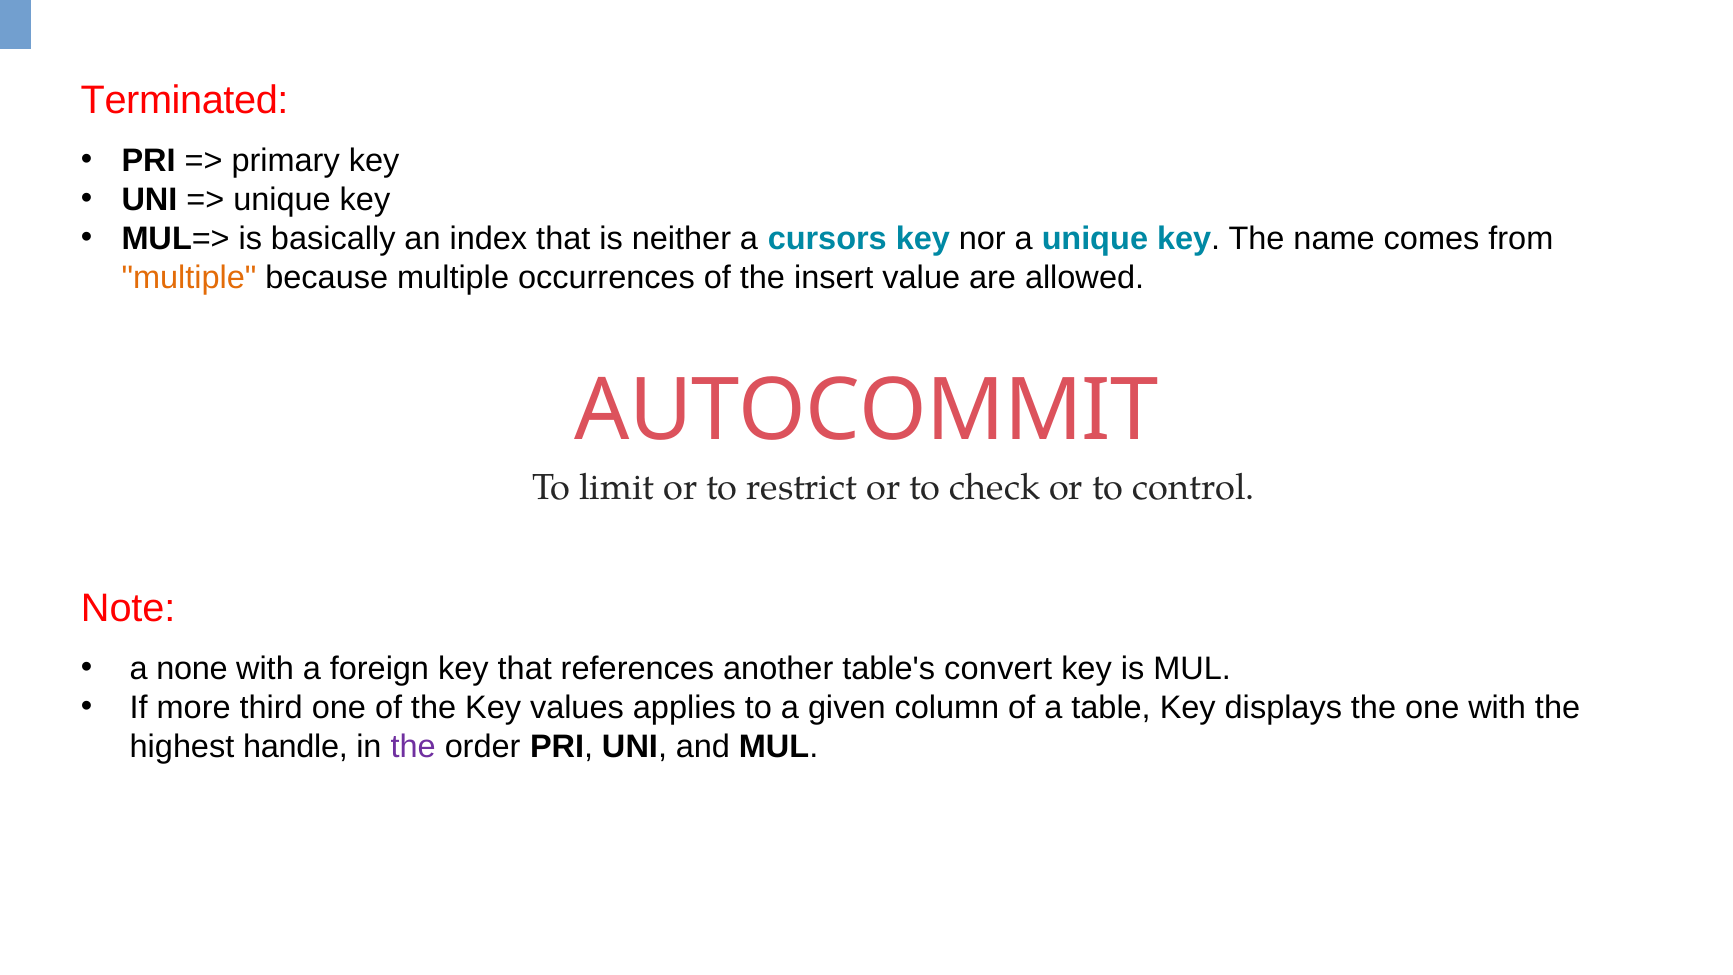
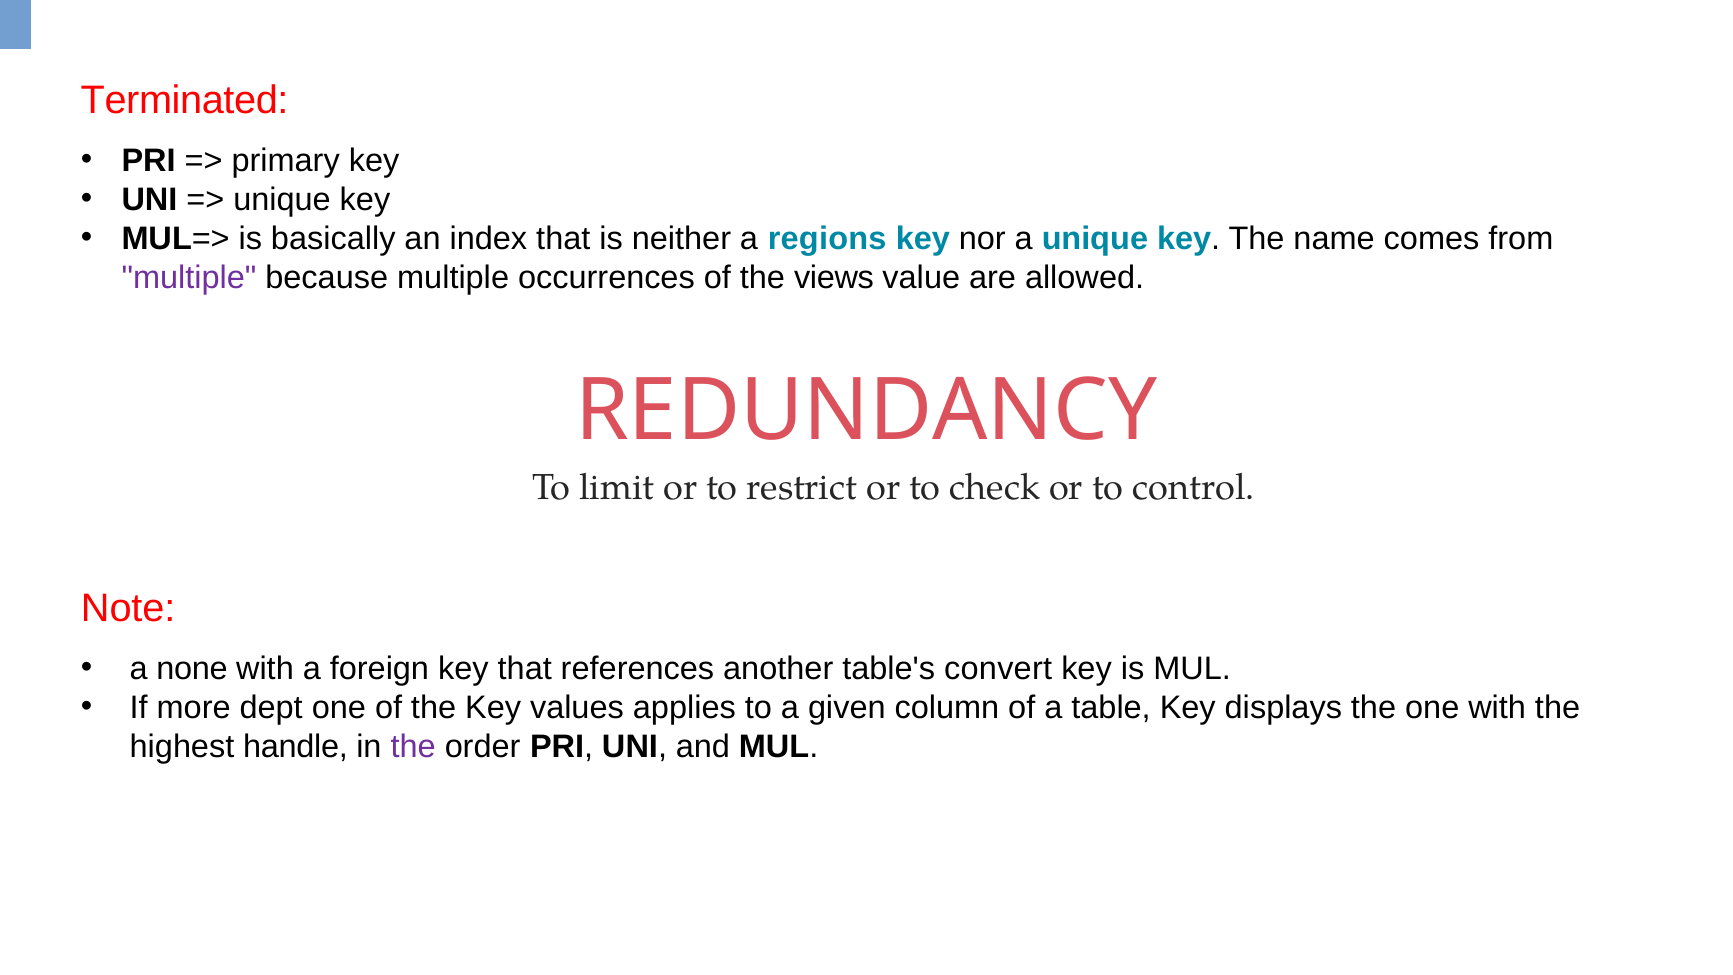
cursors: cursors -> regions (827, 239)
multiple colour: orange -> purple (189, 278)
insert: insert -> views (834, 278)
AUTOCOMMIT: AUTOCOMMIT -> REDUNDANCY (866, 411)
third: third -> dept (271, 707)
